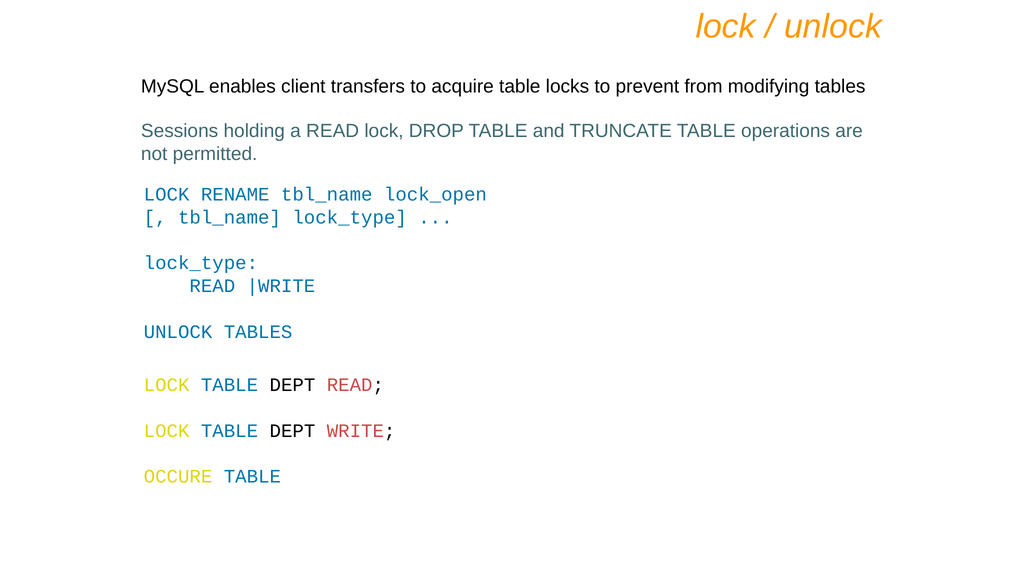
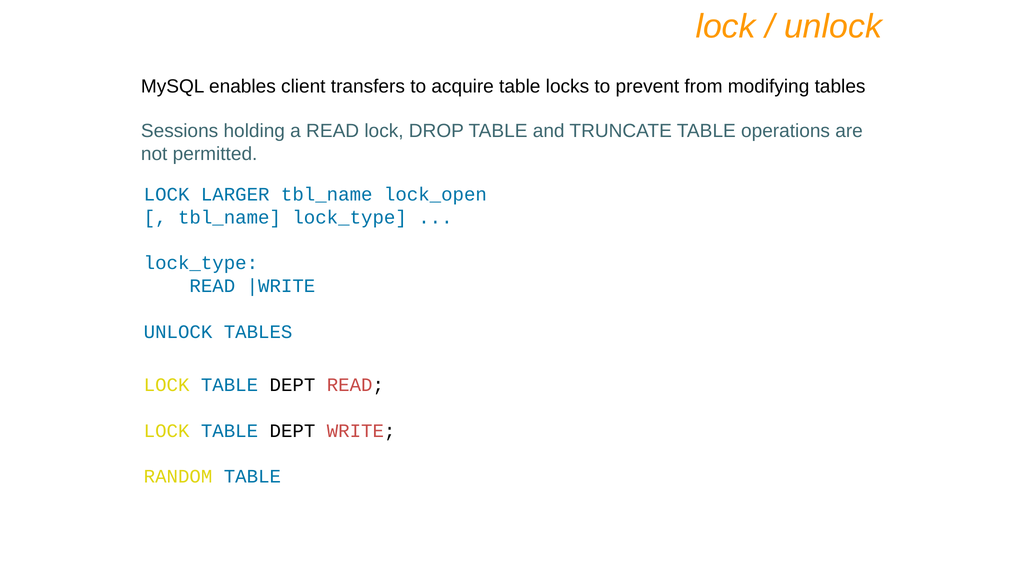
RENAME: RENAME -> LARGER (235, 194)
OCCURE: OCCURE -> RANDOM (178, 477)
